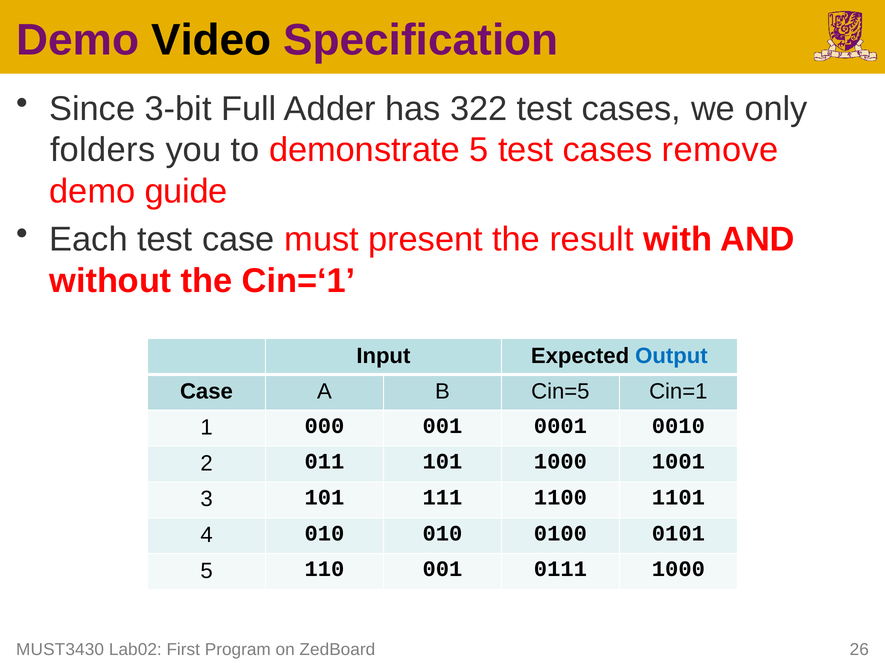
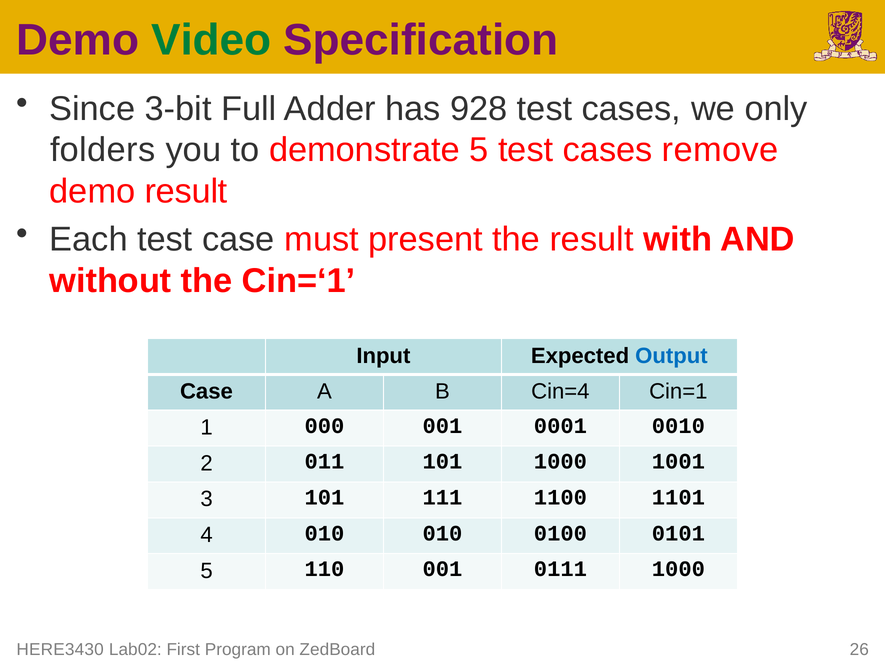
Video colour: black -> green (211, 40)
322: 322 -> 928 (479, 109)
demo guide: guide -> result (186, 192)
Cin=5: Cin=5 -> Cin=4 (560, 392)
MUST3430: MUST3430 -> HERE3430 (60, 650)
